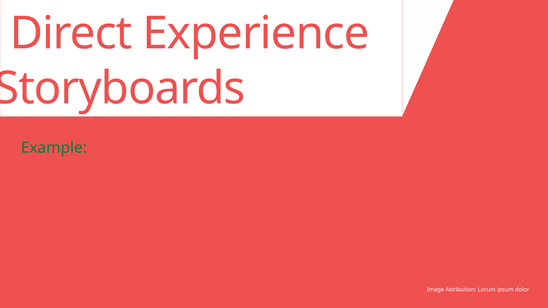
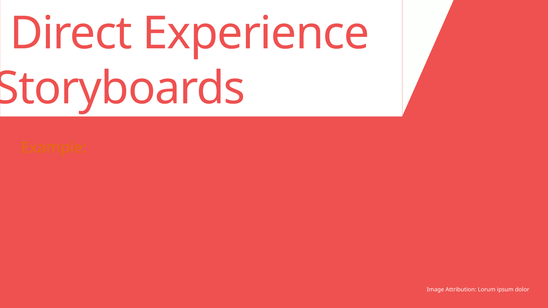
Example colour: green -> orange (54, 148)
